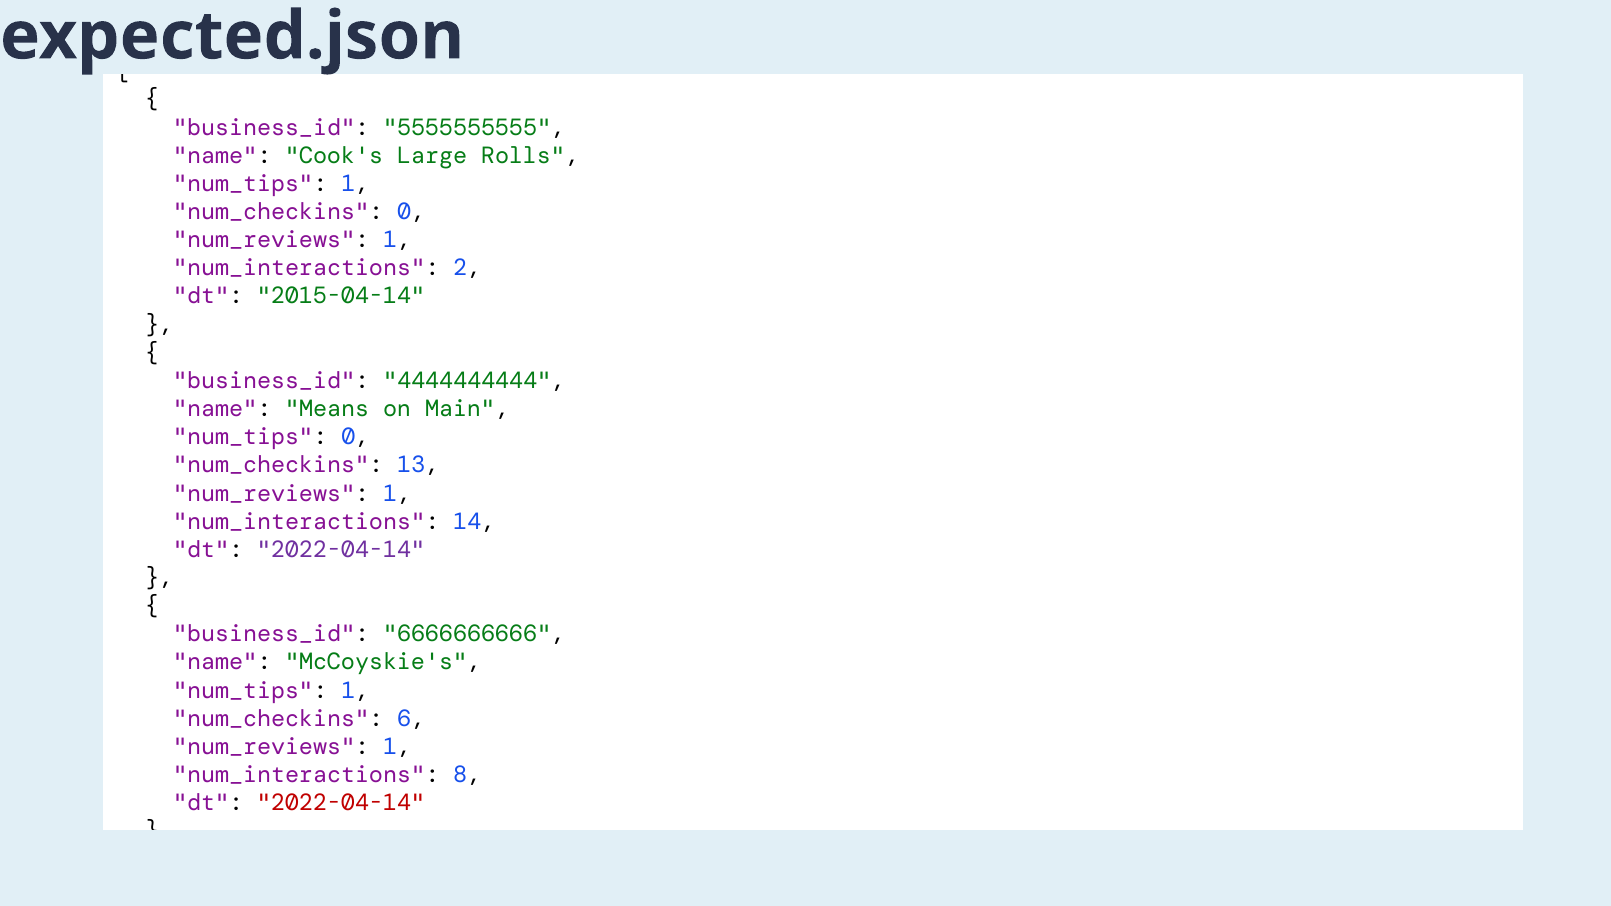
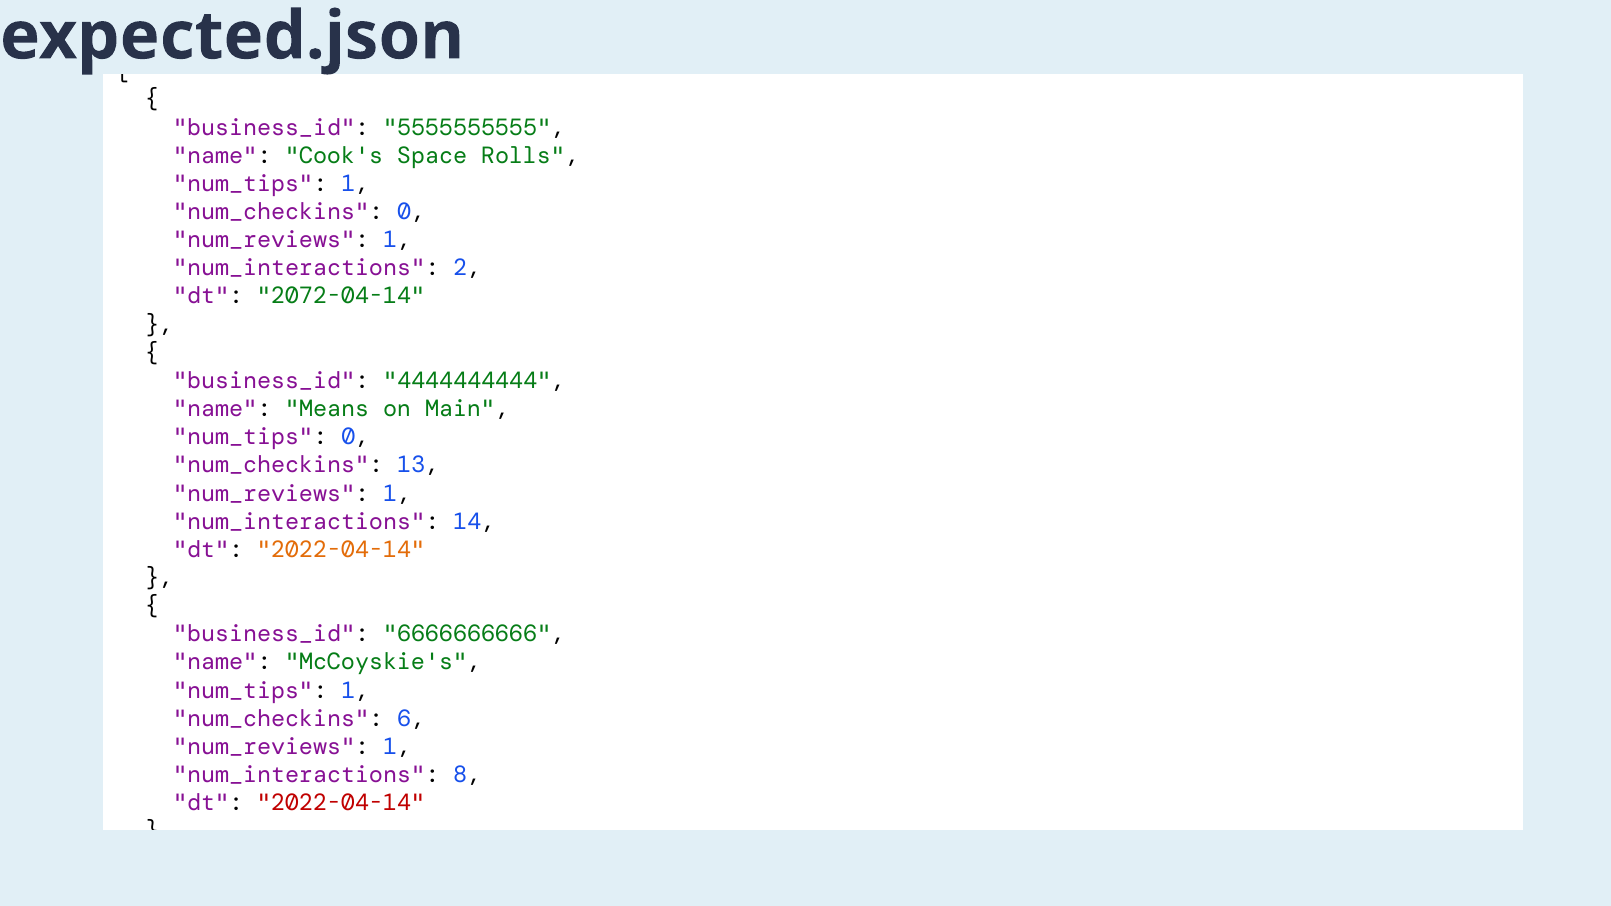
Large: Large -> Space (432, 156)
2015-04-14: 2015-04-14 -> 2072-04-14 (341, 296)
2022-04-14 colour: purple -> orange (341, 550)
